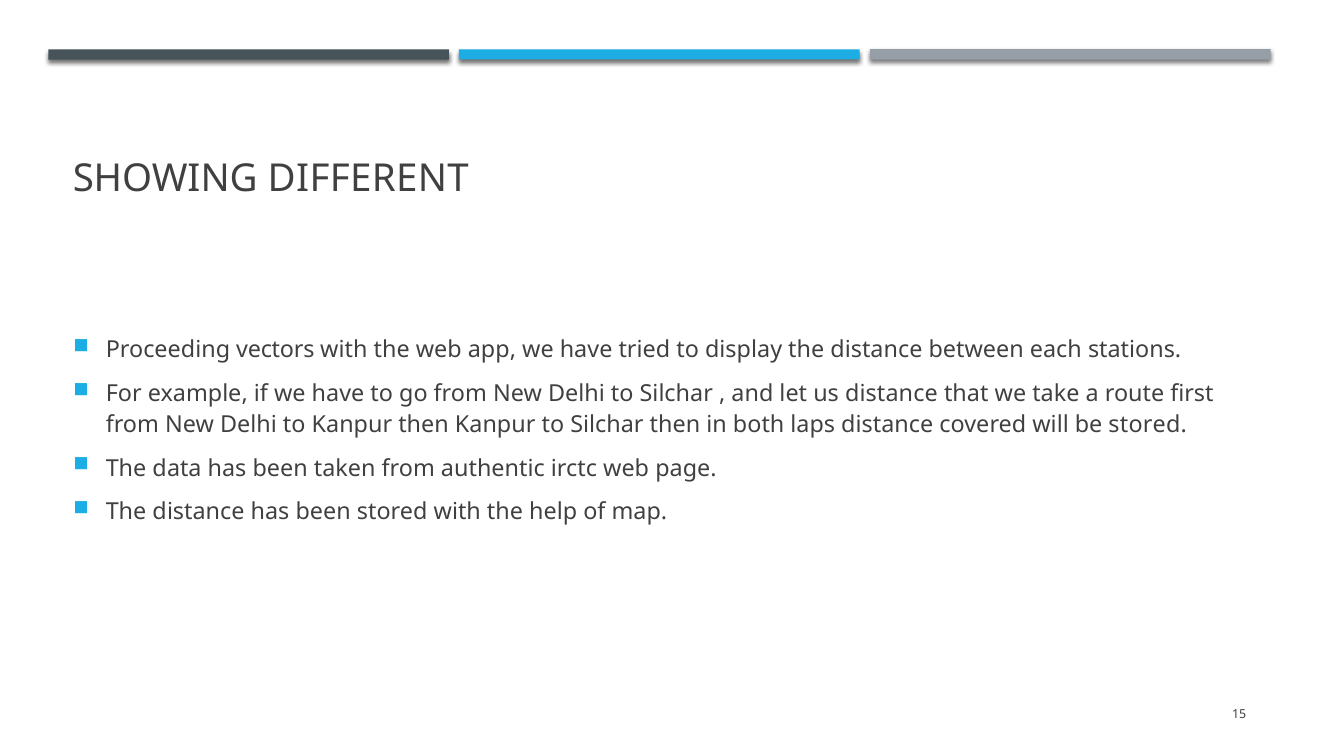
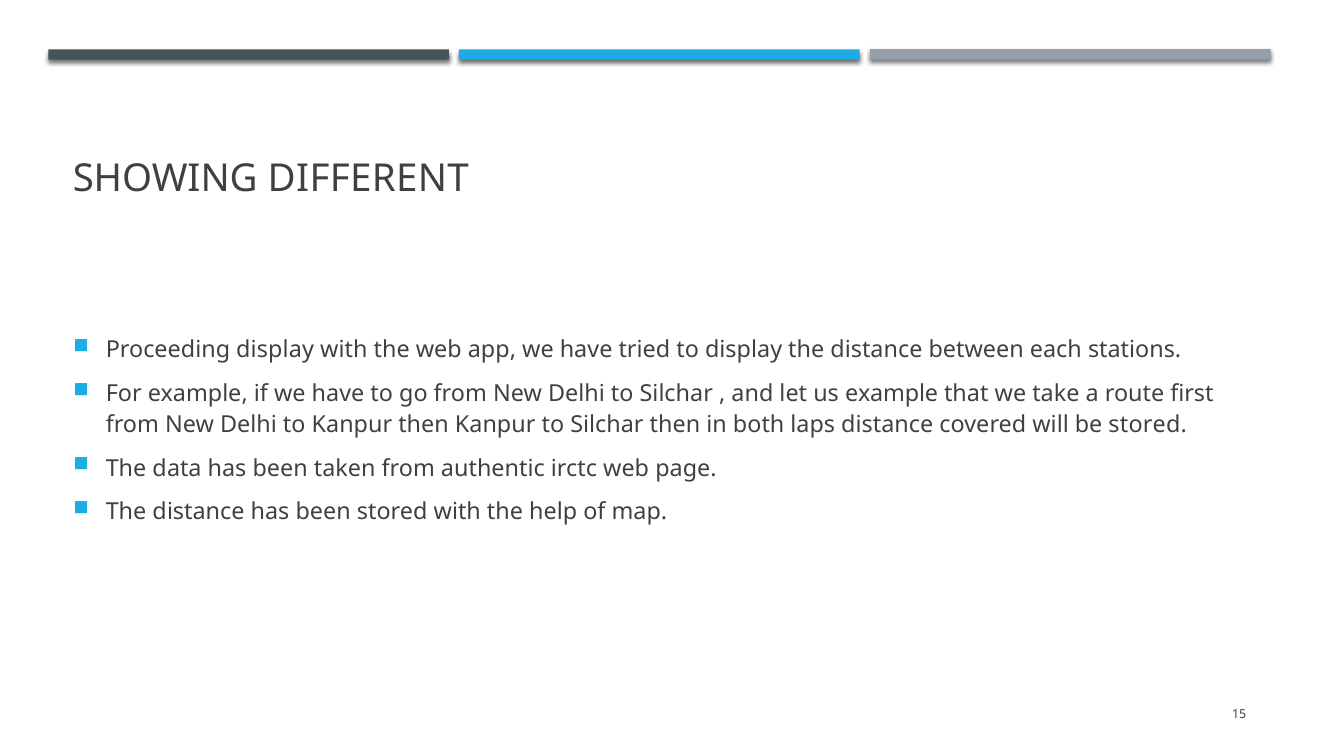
Proceeding vectors: vectors -> display (275, 350)
us distance: distance -> example (892, 394)
